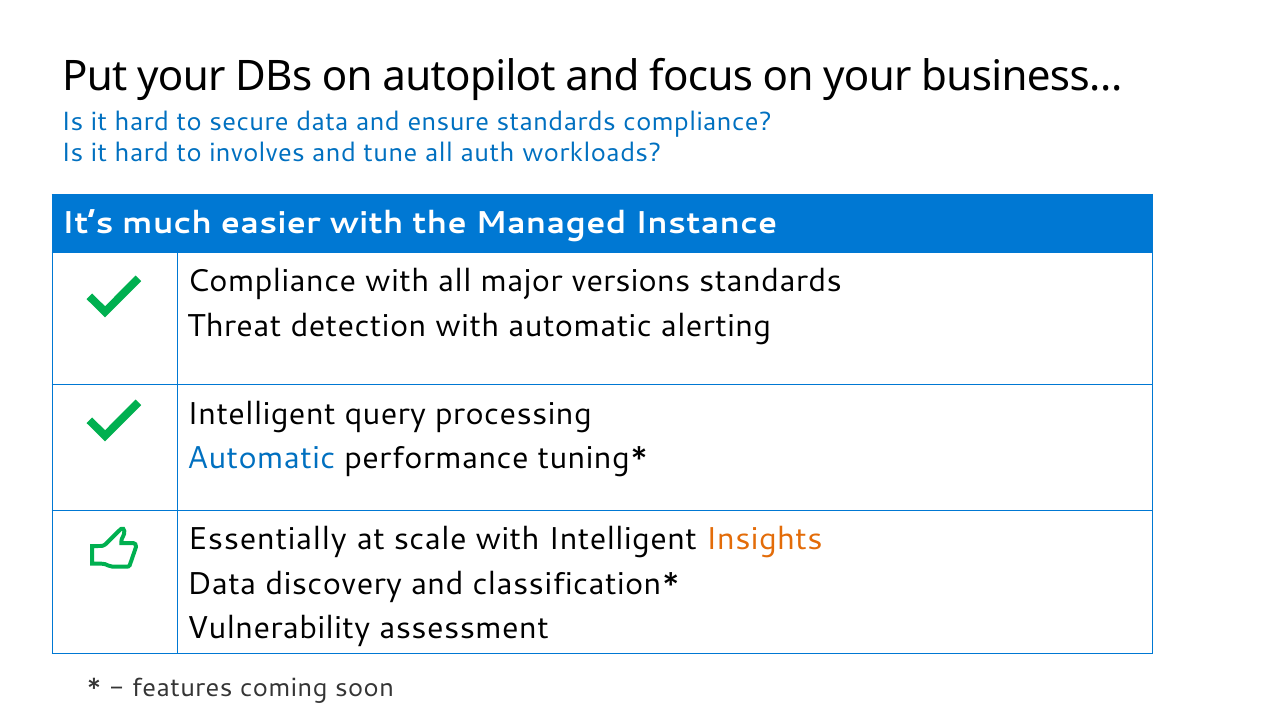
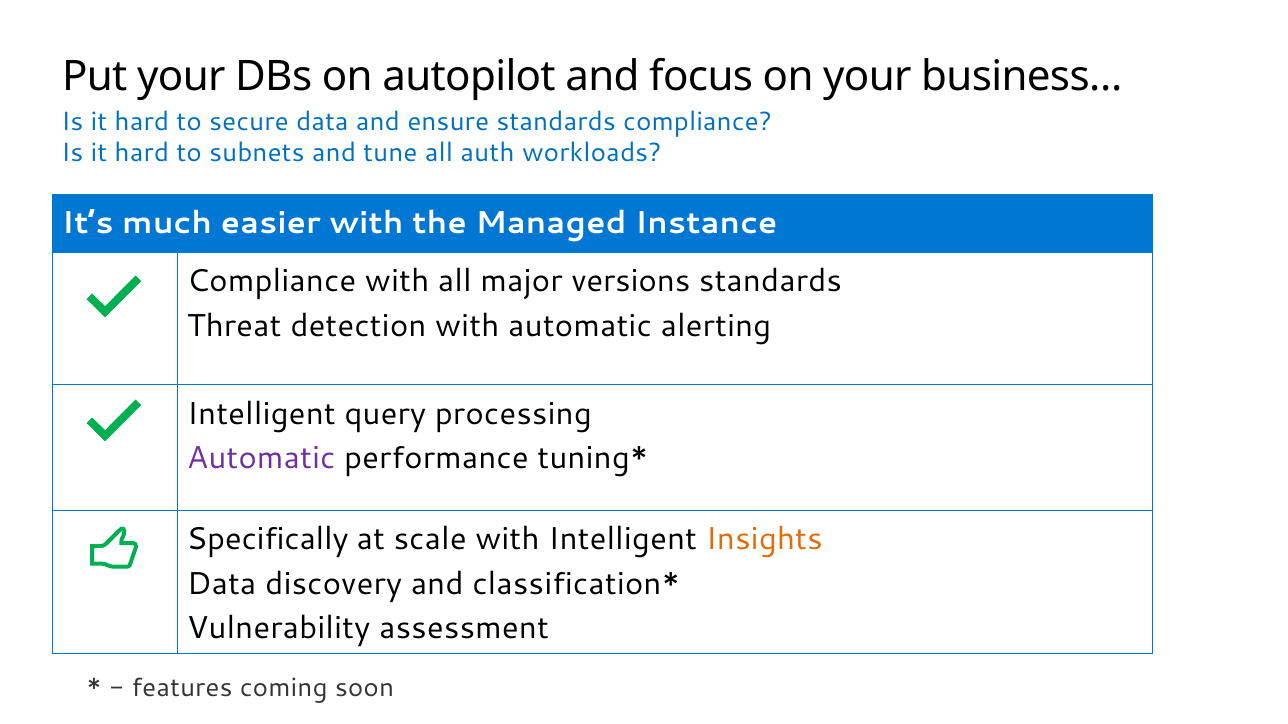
involves: involves -> subnets (257, 153)
Automatic colour: blue -> purple (261, 459)
Essentially: Essentially -> Specifically (268, 539)
